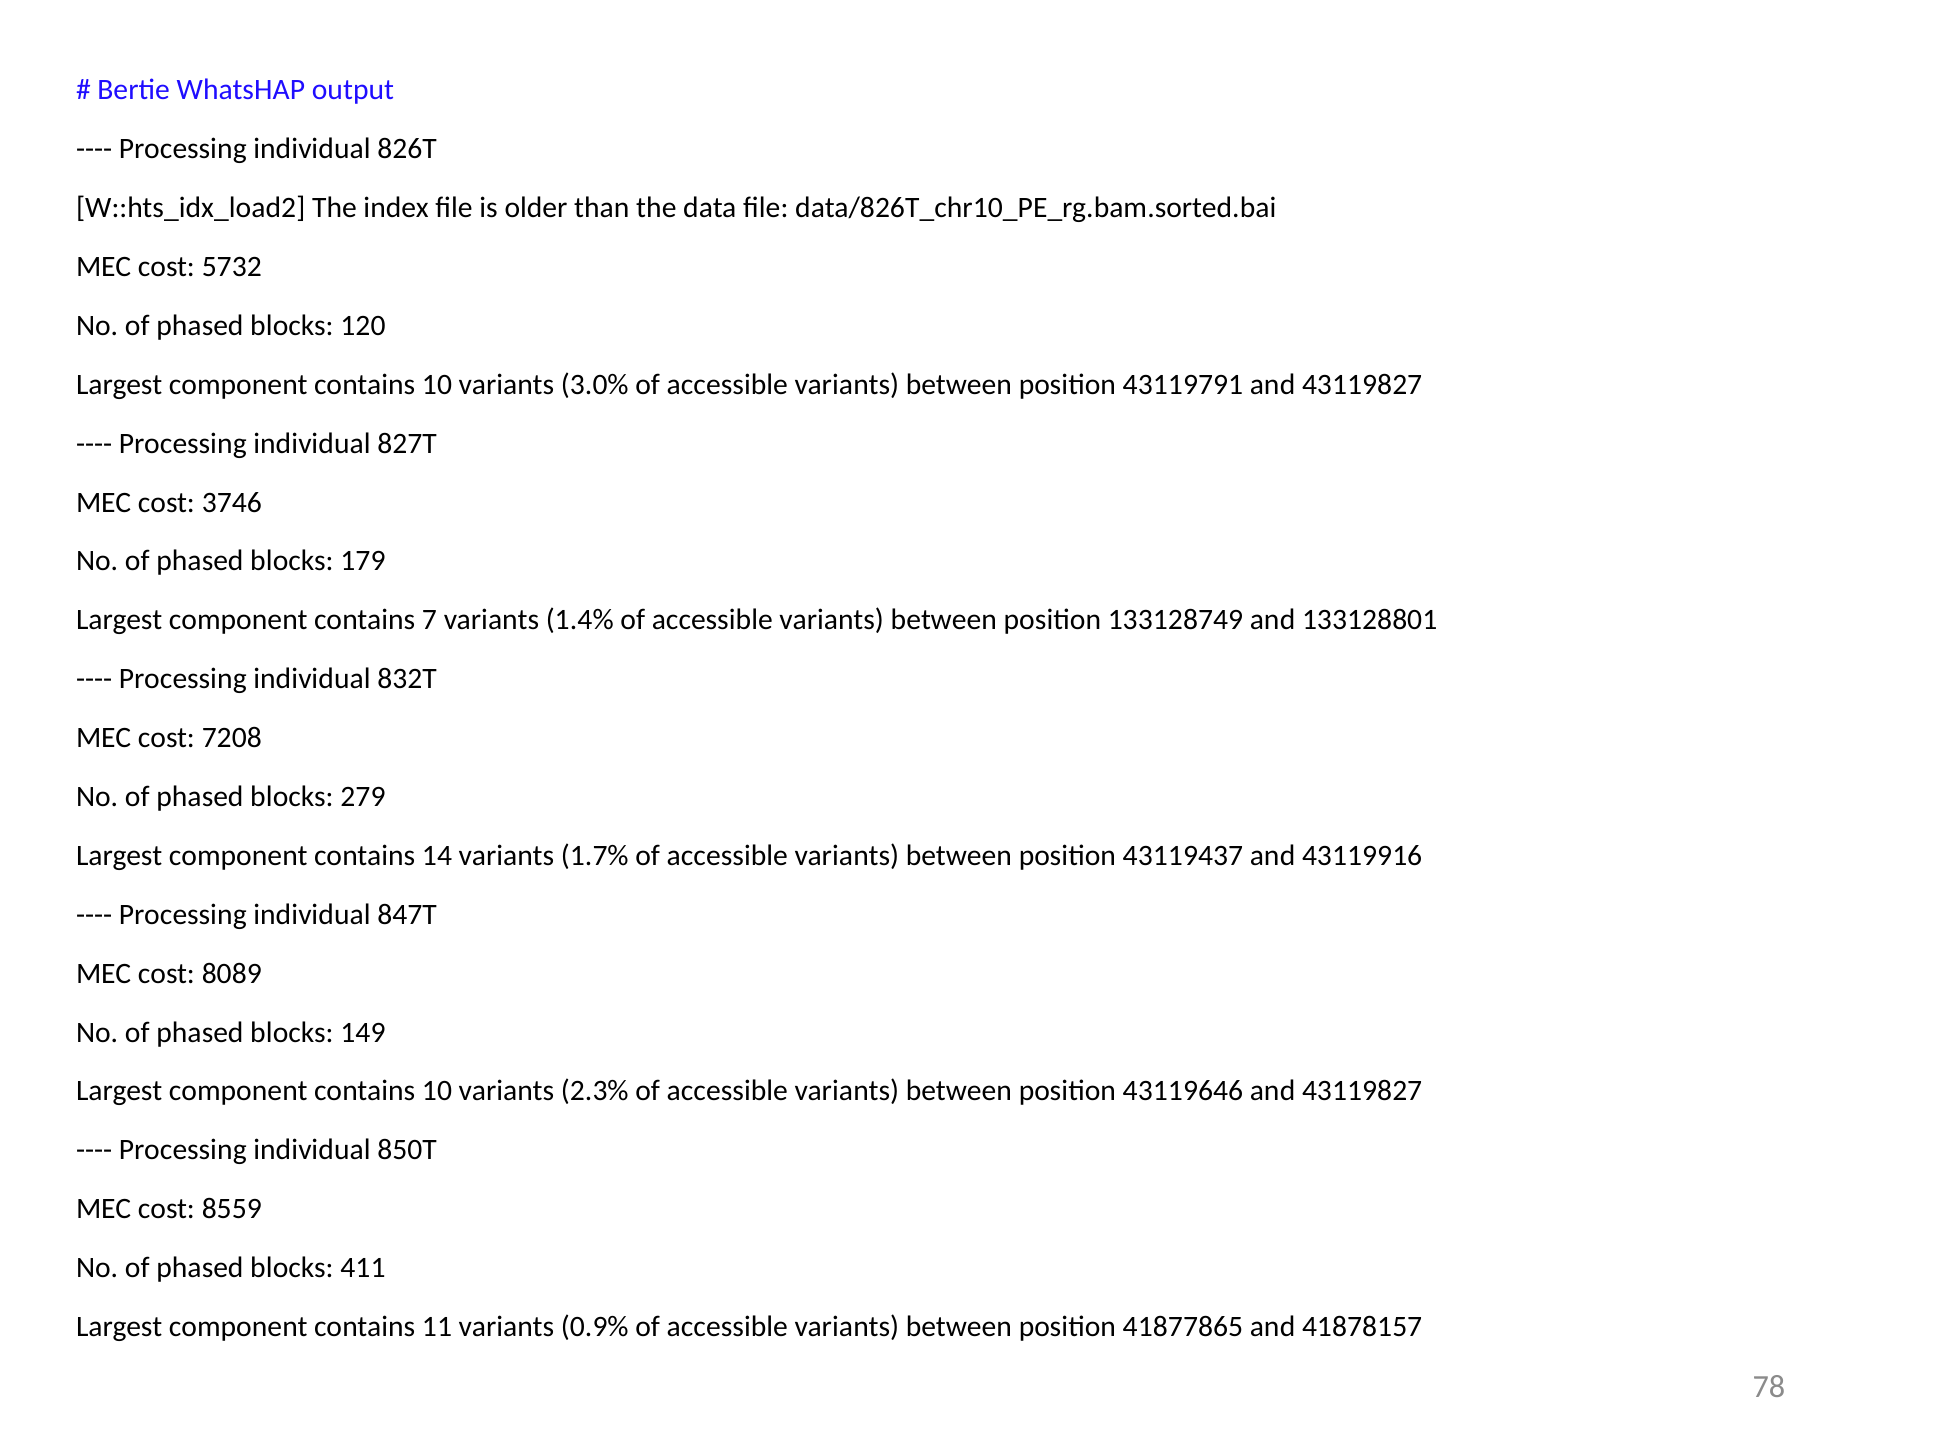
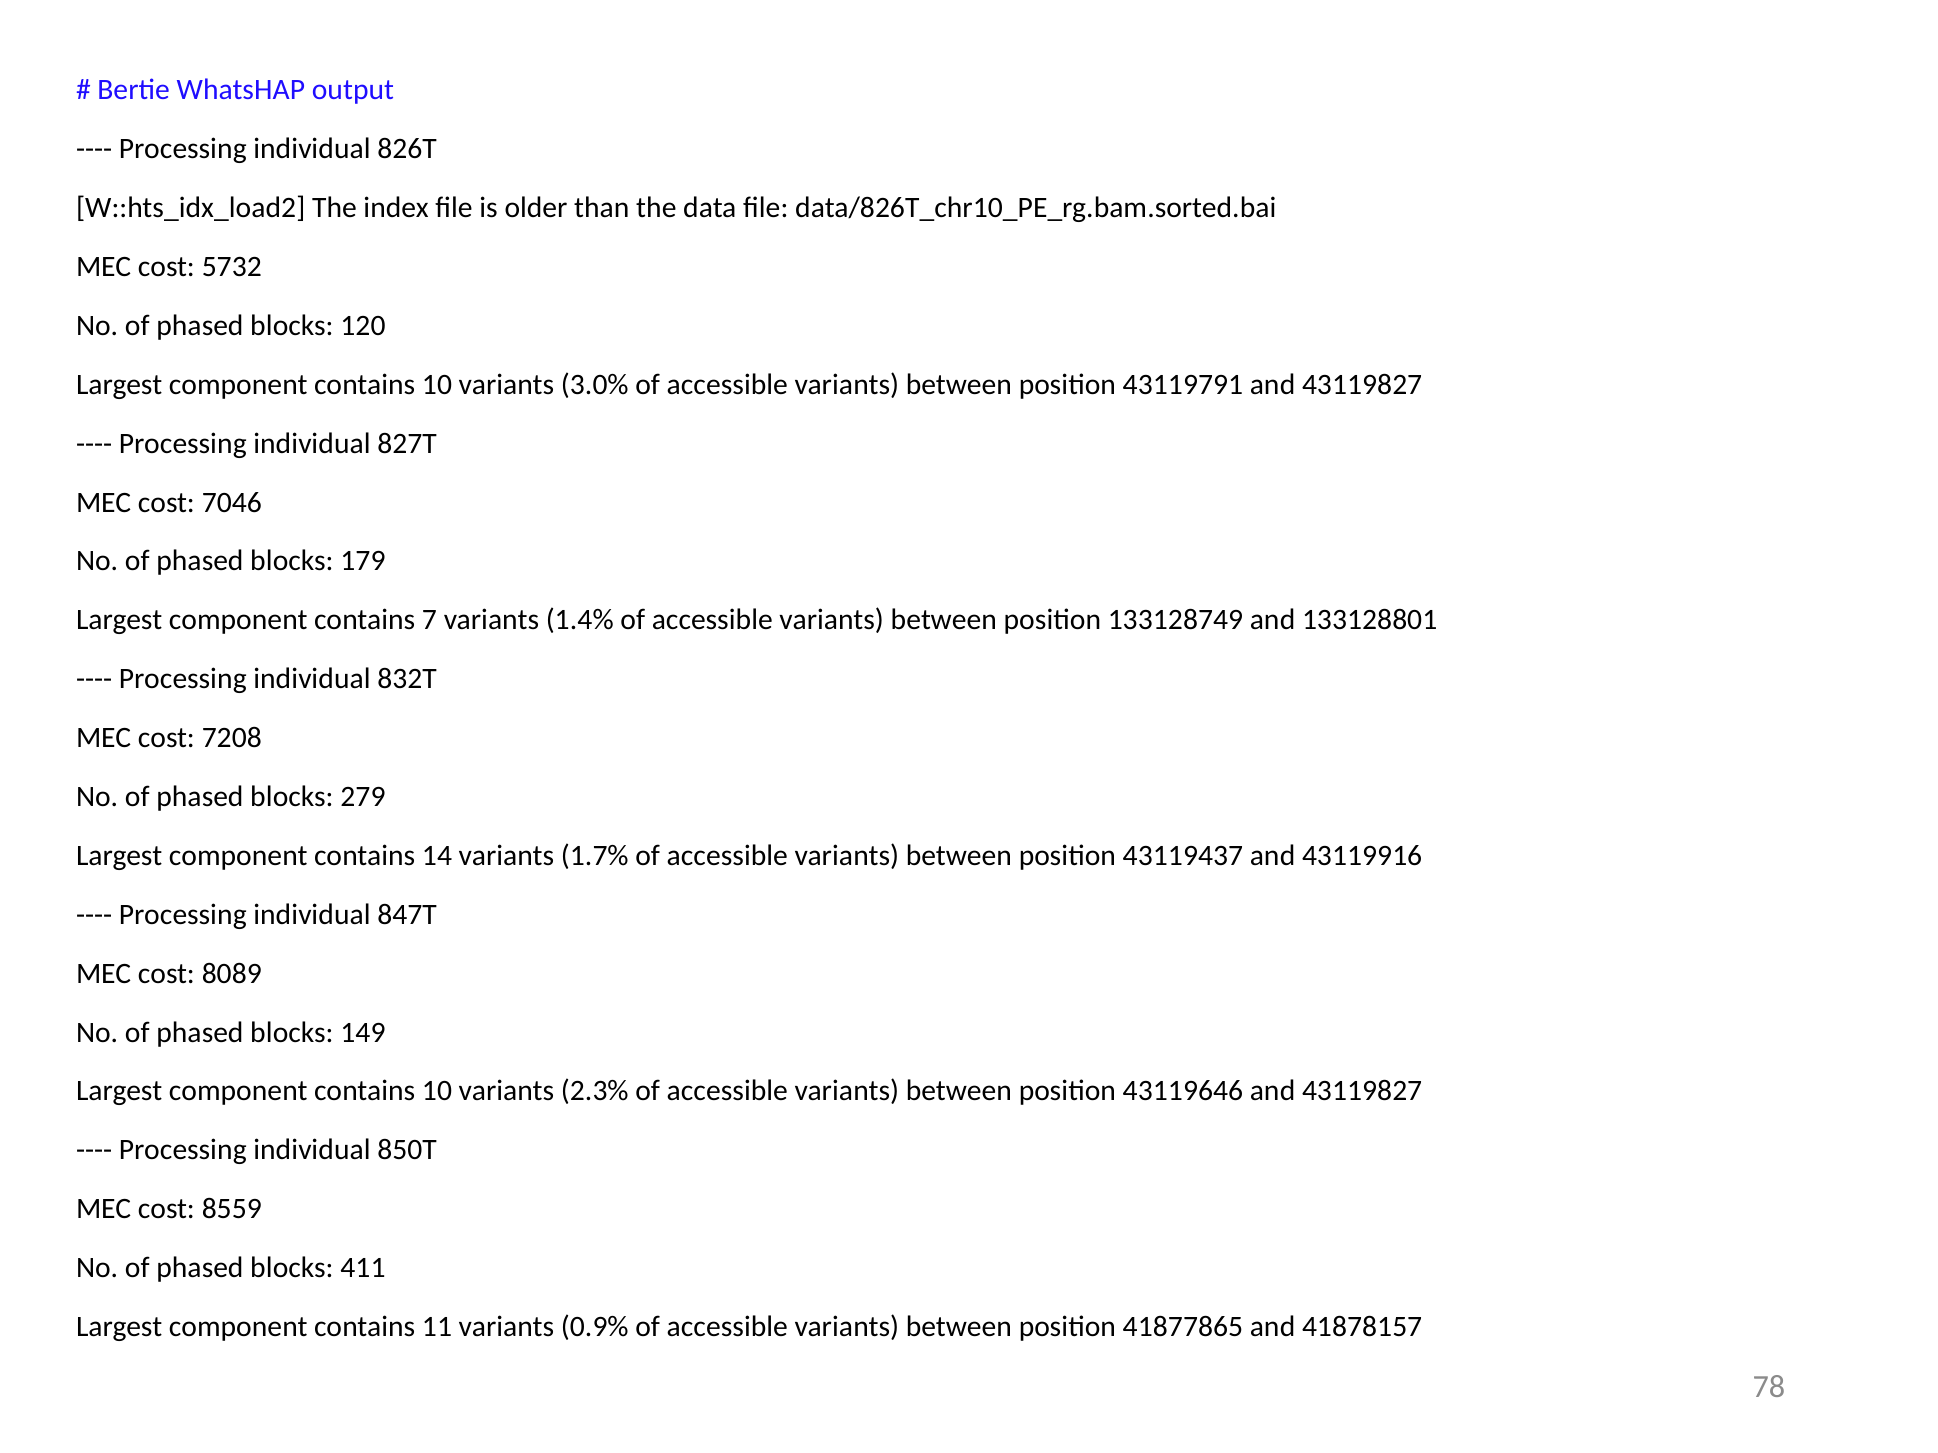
3746: 3746 -> 7046 (232, 503)
